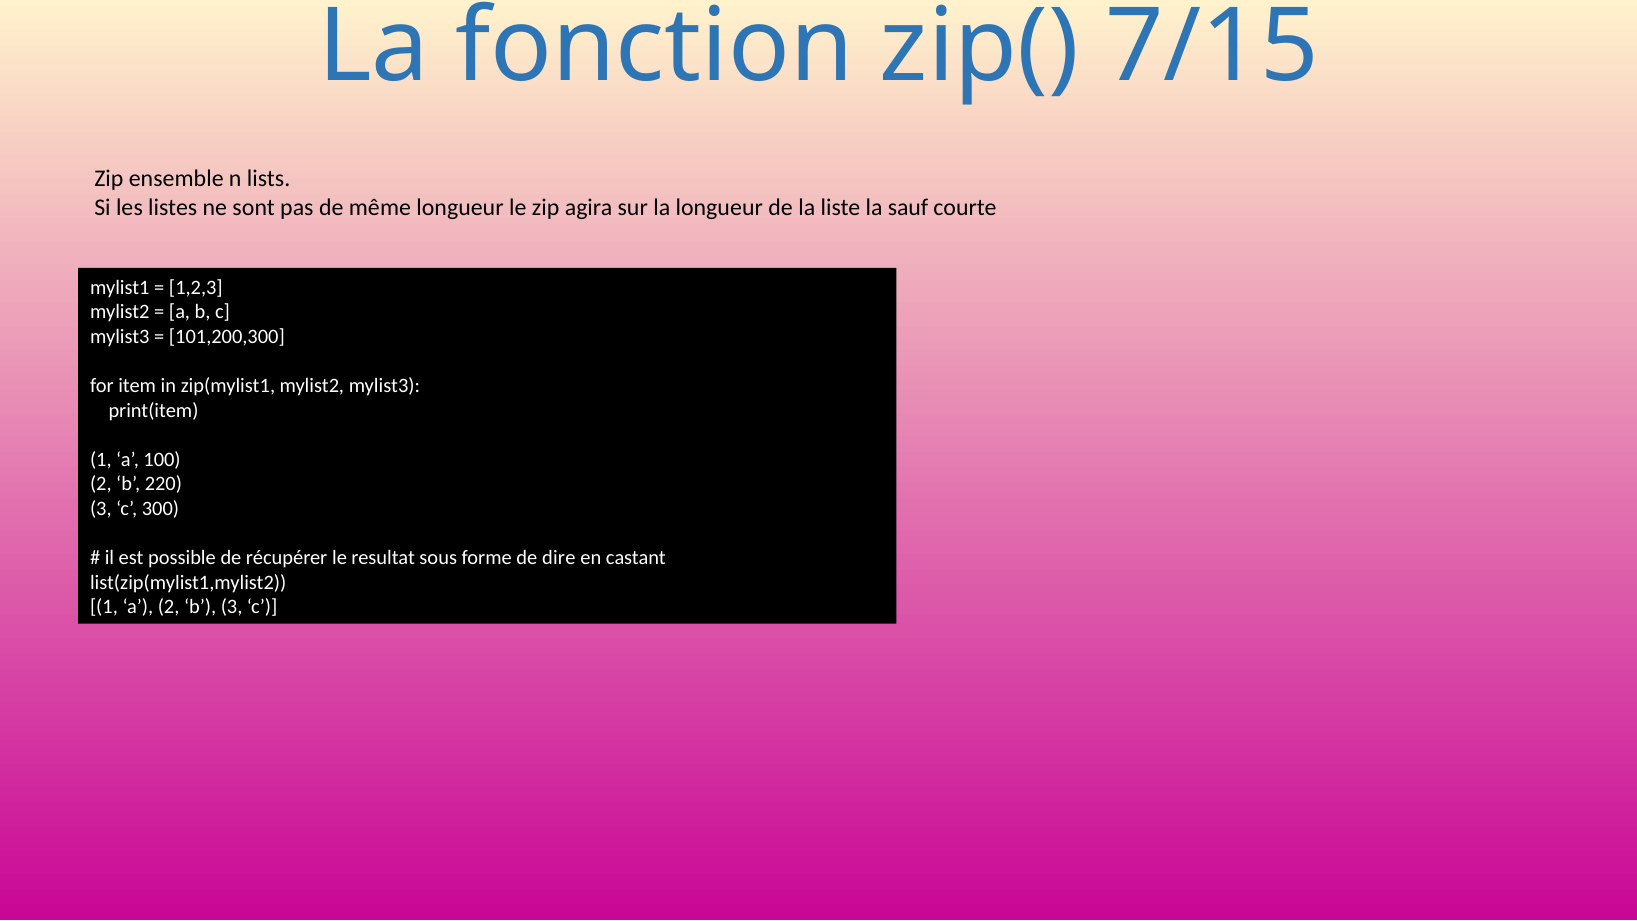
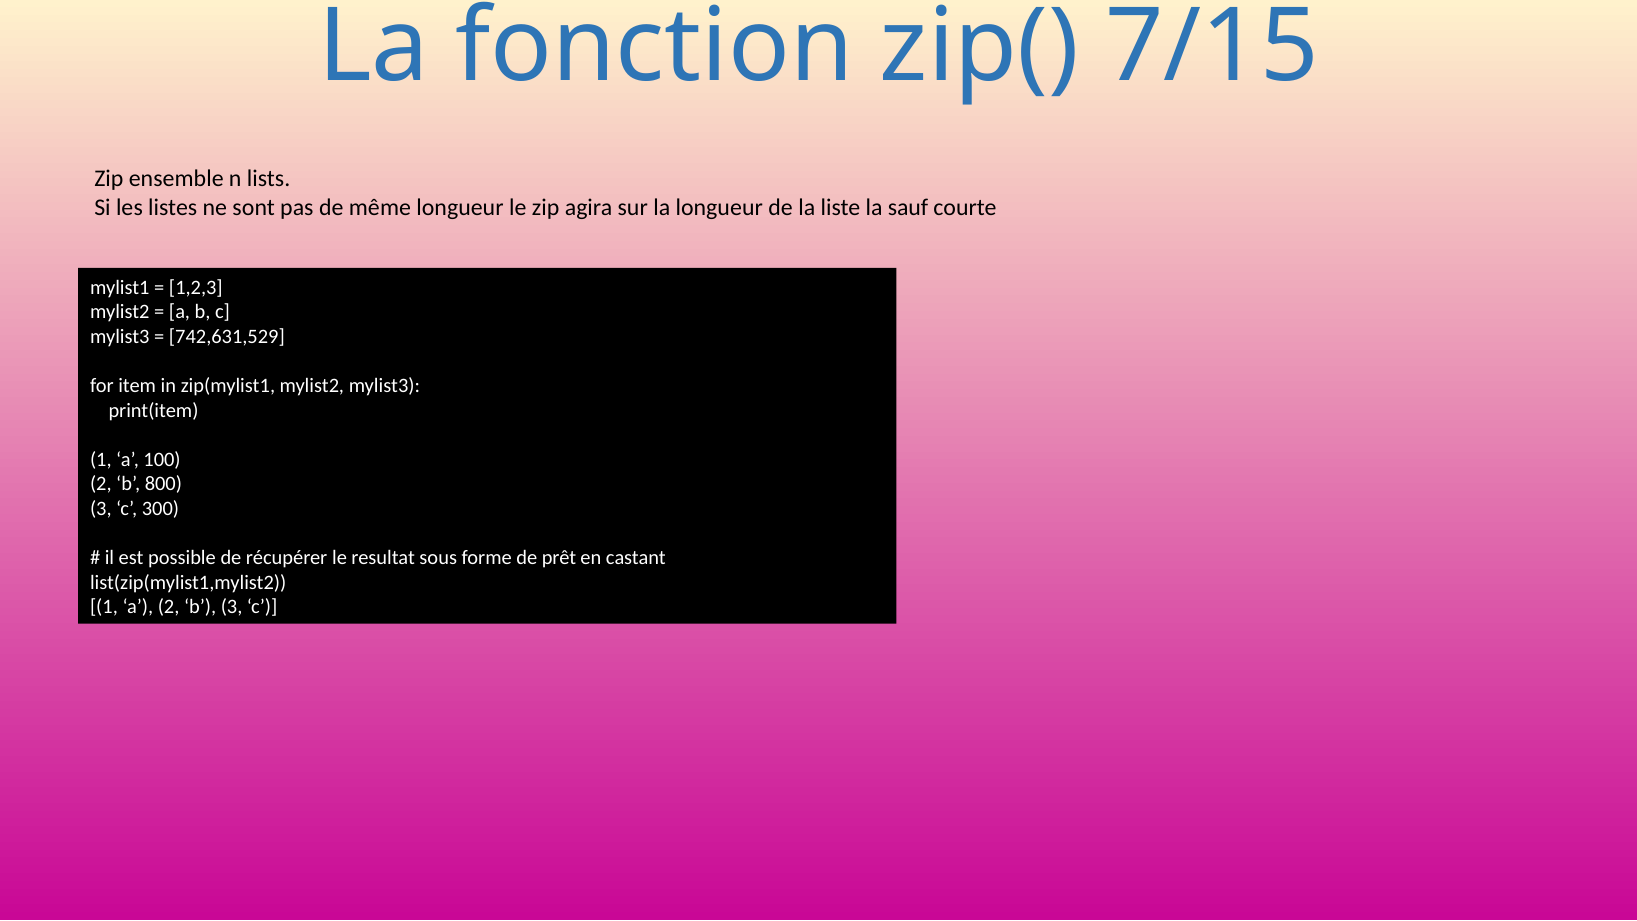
101,200,300: 101,200,300 -> 742,631,529 (227, 337)
220: 220 -> 800 (163, 484)
dire: dire -> prêt (559, 558)
